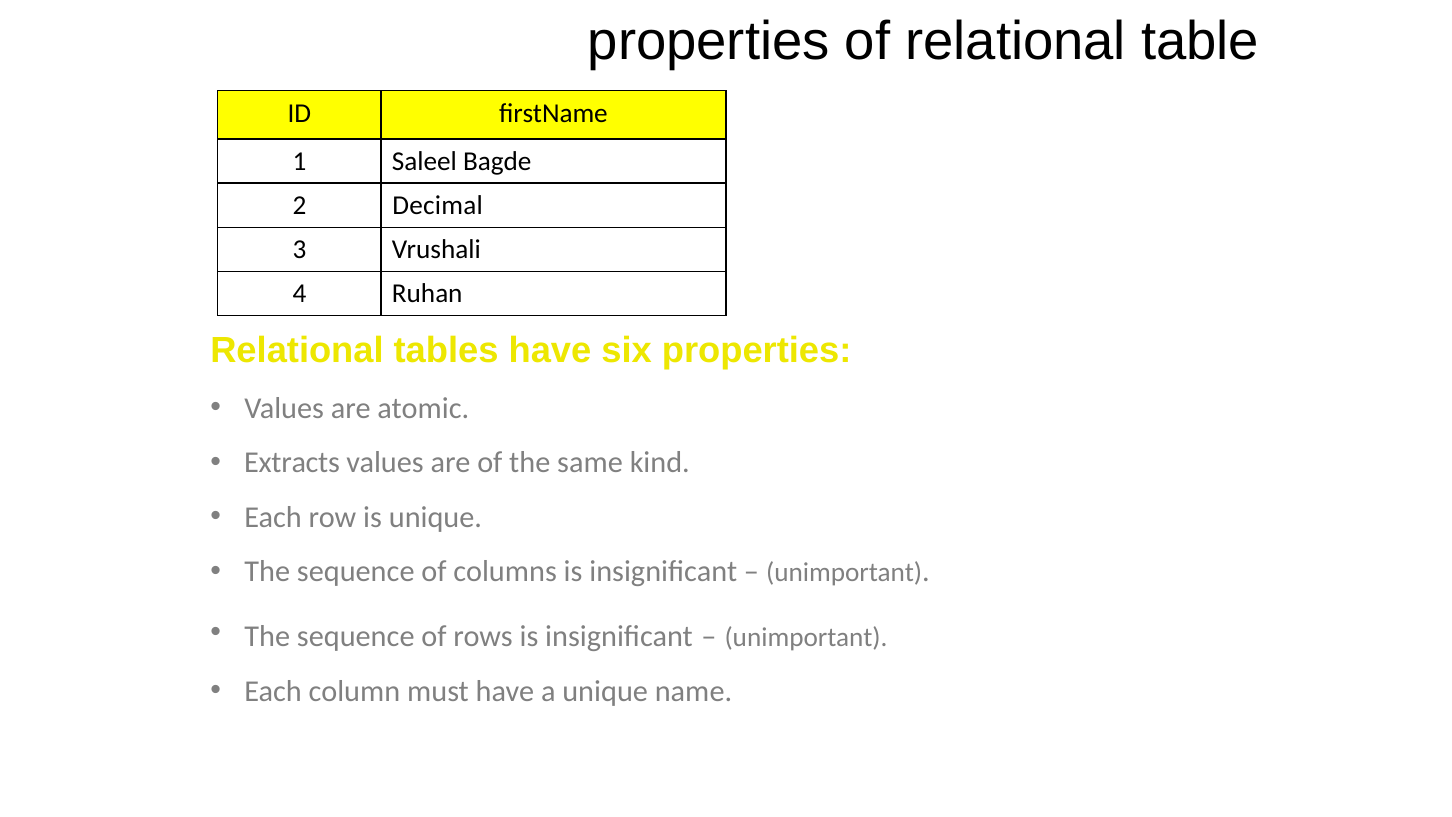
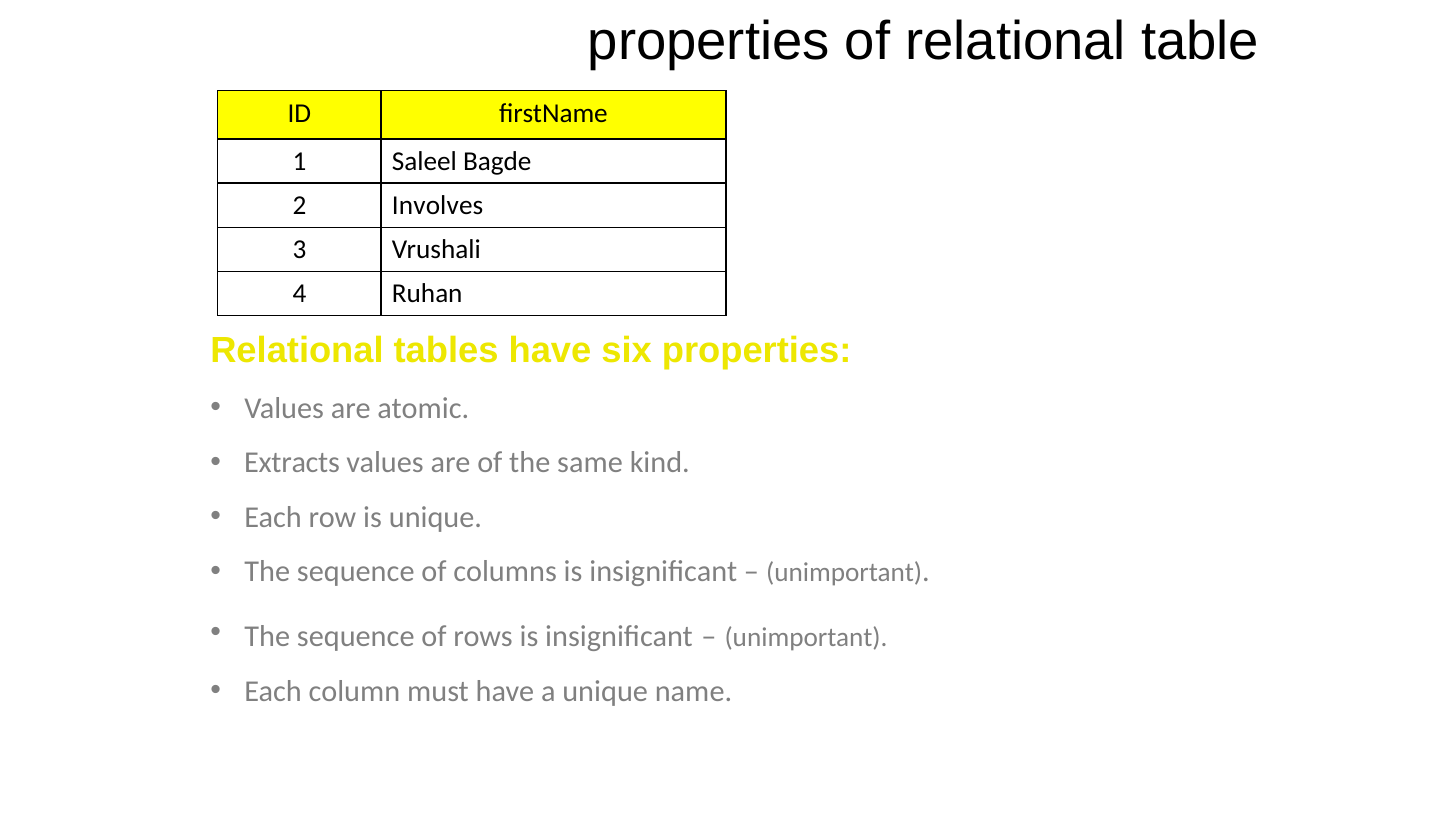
Decimal: Decimal -> Involves (438, 205)
